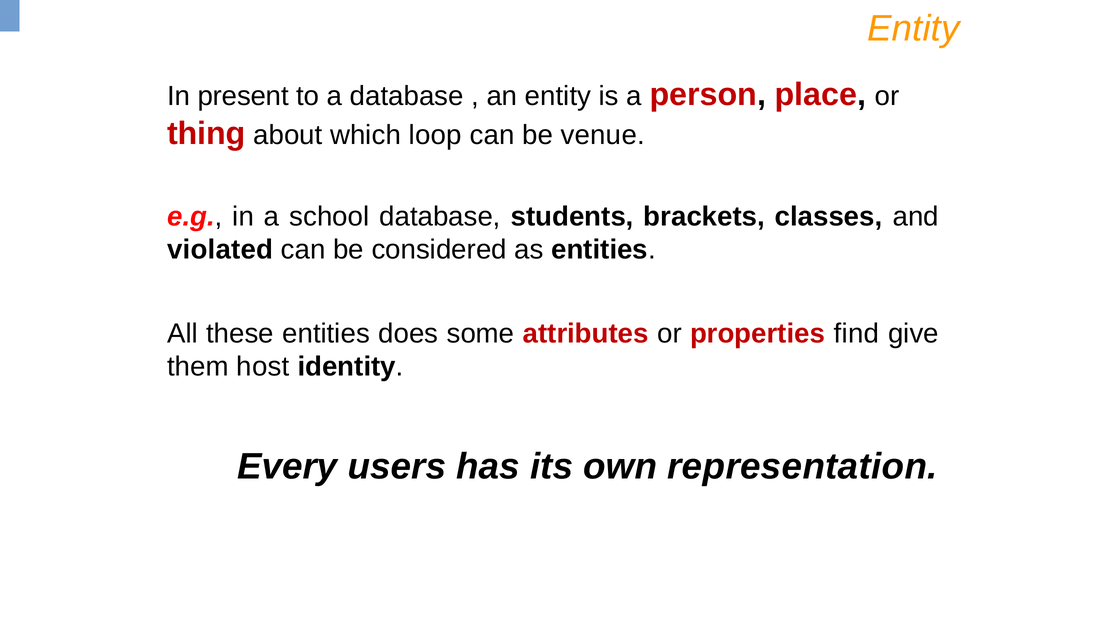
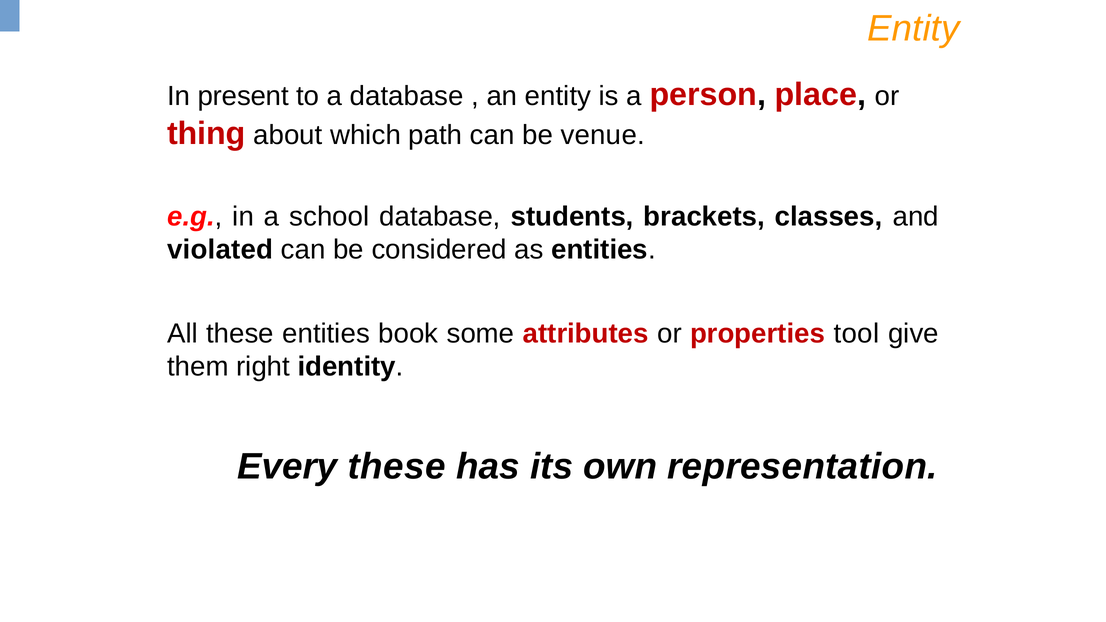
loop: loop -> path (435, 135)
does: does -> book (408, 334)
find: find -> tool (856, 334)
host: host -> right (263, 367)
Every users: users -> these (397, 467)
